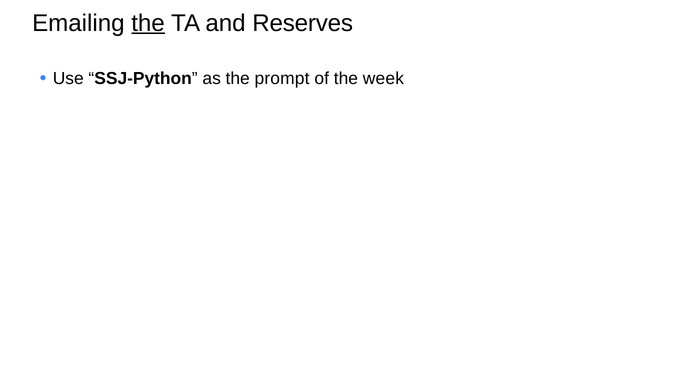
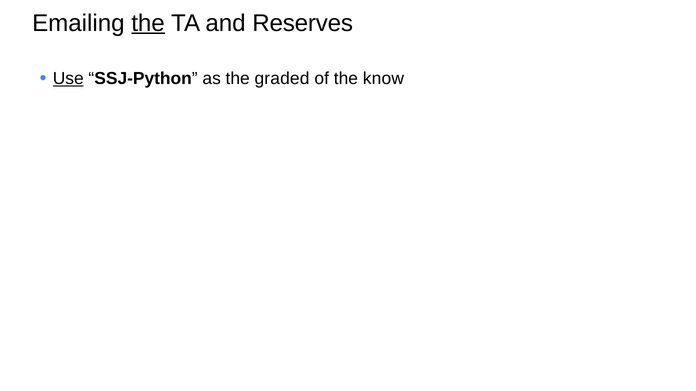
Use underline: none -> present (68, 79)
prompt: prompt -> graded (282, 79)
week: week -> know (383, 79)
